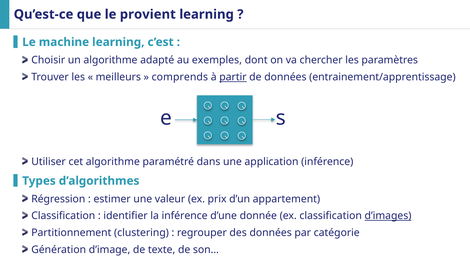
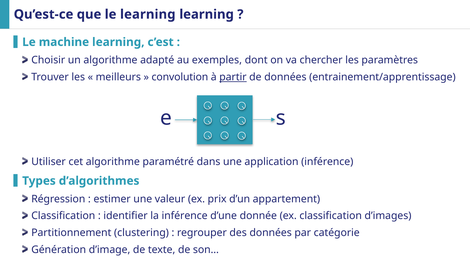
le provient: provient -> learning (148, 14)
comprends: comprends -> convolution (180, 77)
d’images underline: present -> none (388, 216)
